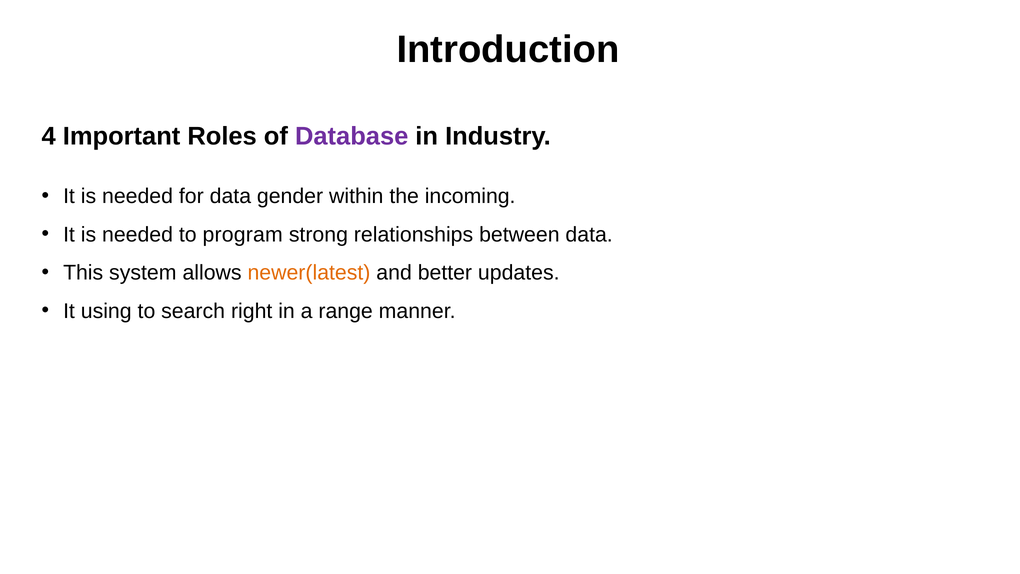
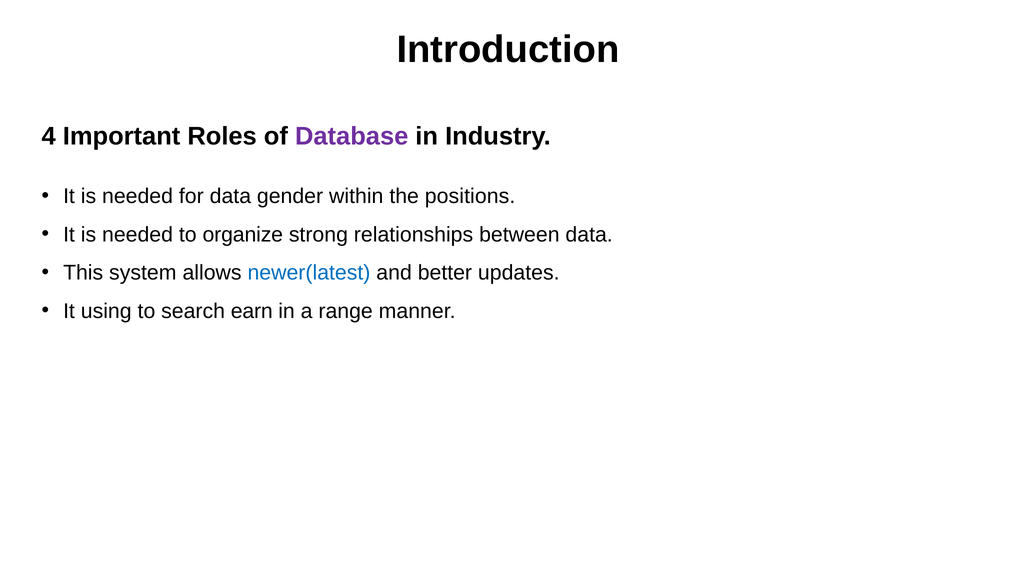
incoming: incoming -> positions (470, 196)
program: program -> organize (243, 234)
newer(latest colour: orange -> blue (309, 273)
right: right -> earn (252, 311)
